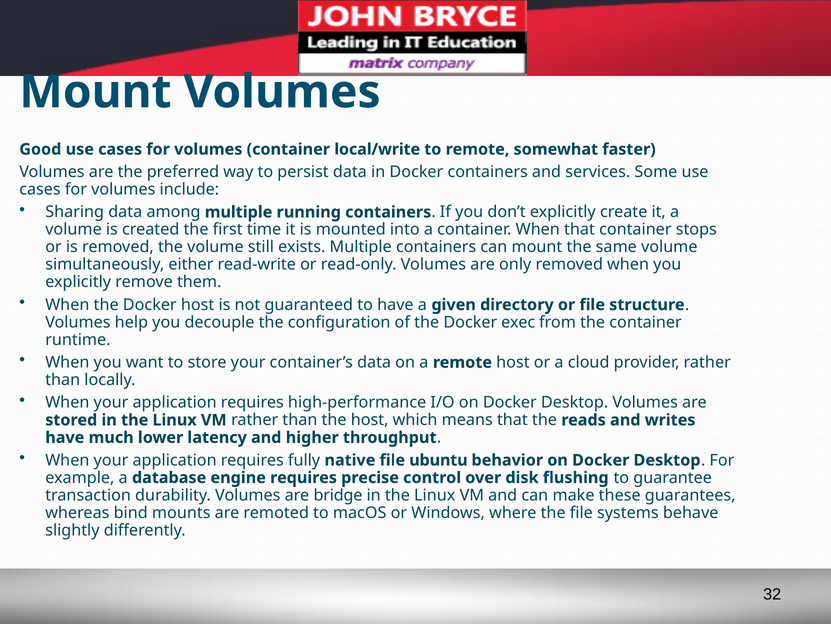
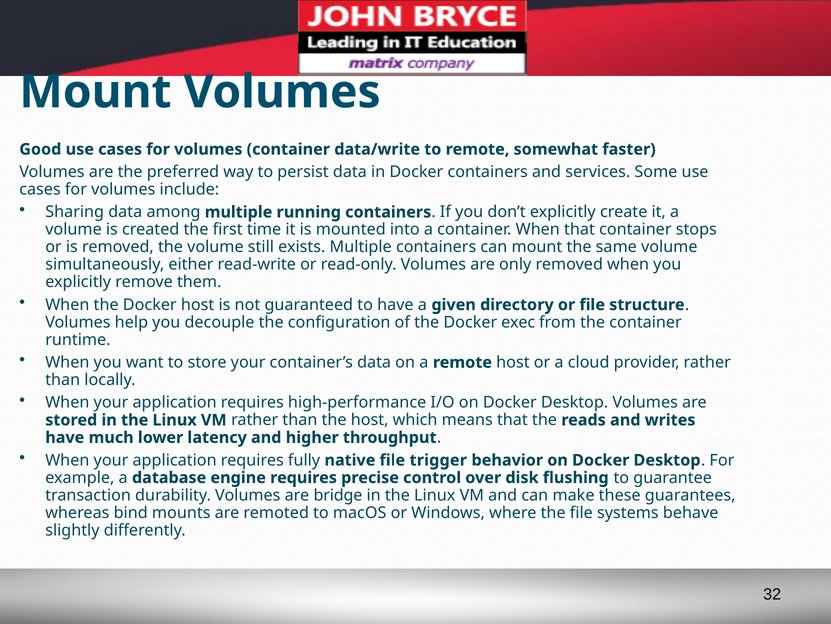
local/write: local/write -> data/write (377, 149)
ubuntu: ubuntu -> trigger (438, 460)
